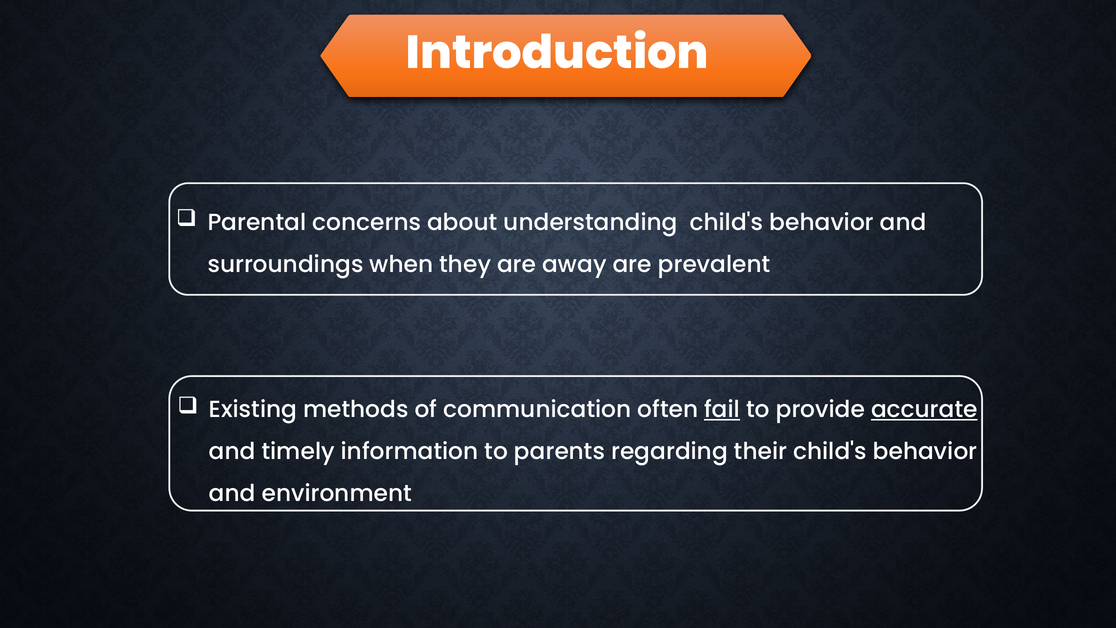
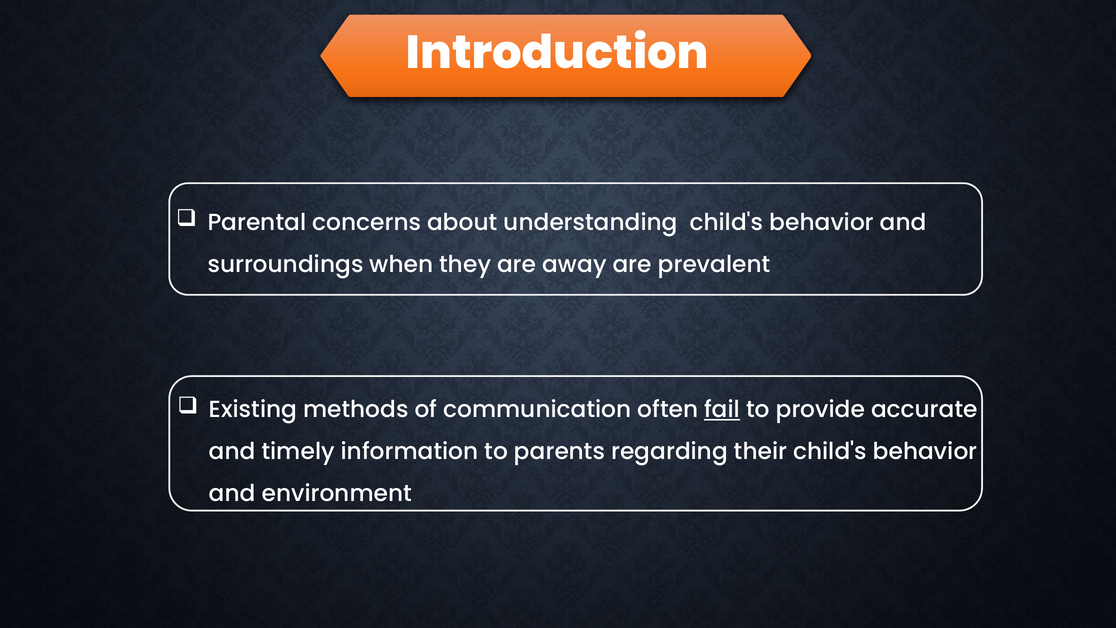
accurate underline: present -> none (924, 410)
